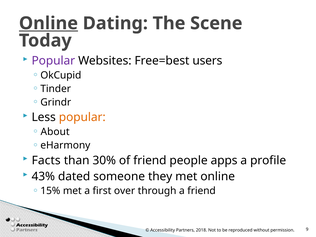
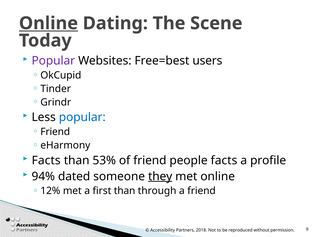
popular colour: orange -> blue (82, 117)
About: About -> Friend (55, 132)
30%: 30% -> 53% (104, 160)
people apps: apps -> facts (224, 160)
43%: 43% -> 94% (43, 176)
they underline: none -> present (160, 176)
15%: 15% -> 12% (50, 191)
first over: over -> than (125, 191)
